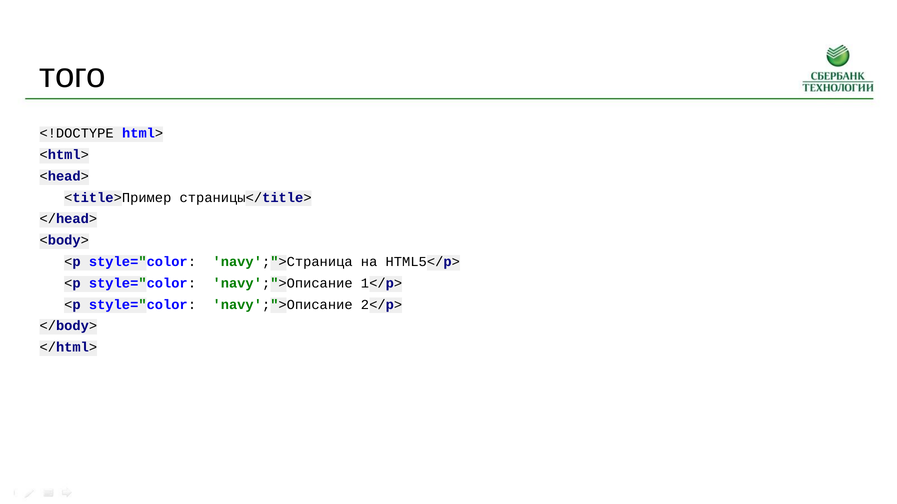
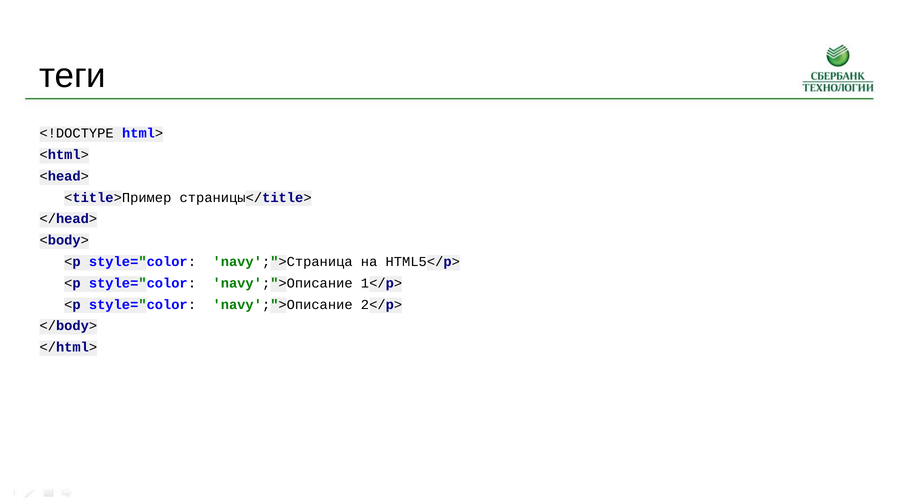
того: того -> теги (73, 76)
